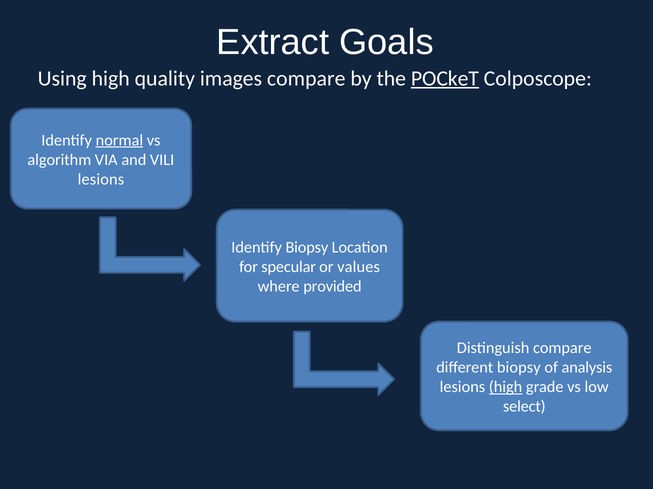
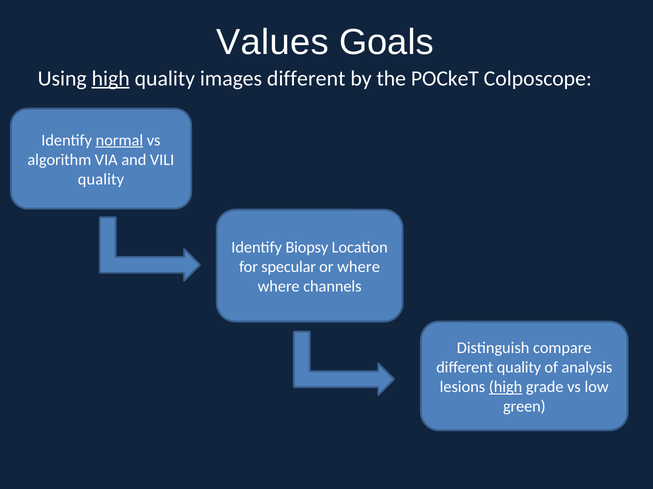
Extract: Extract -> Values (273, 43)
high underline: none -> present (111, 79)
images compare: compare -> different (306, 79)
POCkeT underline: present -> none (445, 79)
lesions: lesions -> quality (101, 180)
or values: values -> where (359, 267)
provided: provided -> channels (332, 287)
different biopsy: biopsy -> quality (519, 368)
select: select -> green (524, 407)
